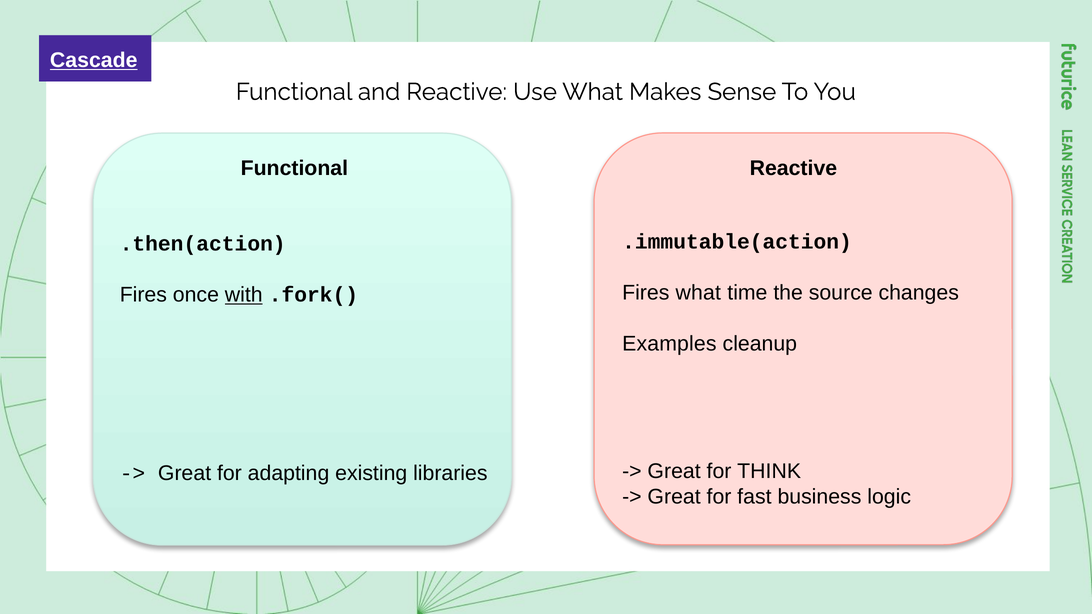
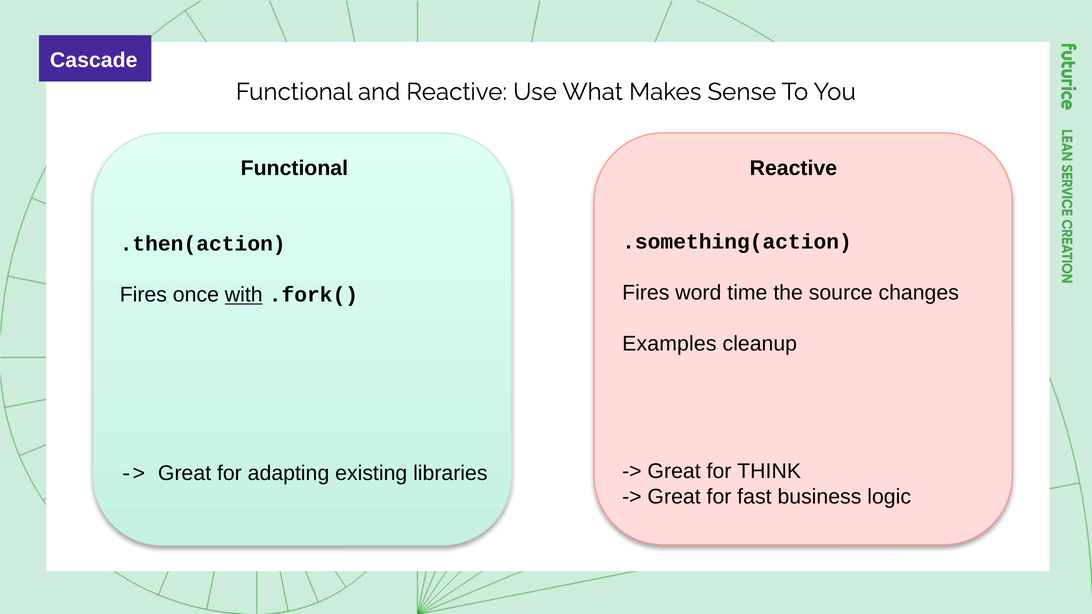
Cascade underline: present -> none (94, 60)
.immutable(action: .immutable(action -> .something(action (737, 242)
Fires what: what -> word (698, 293)
